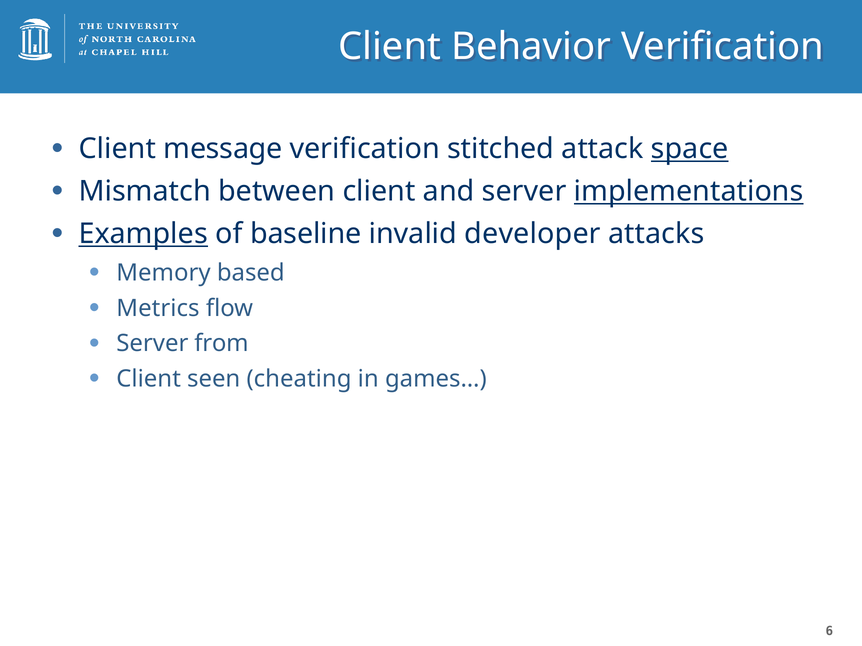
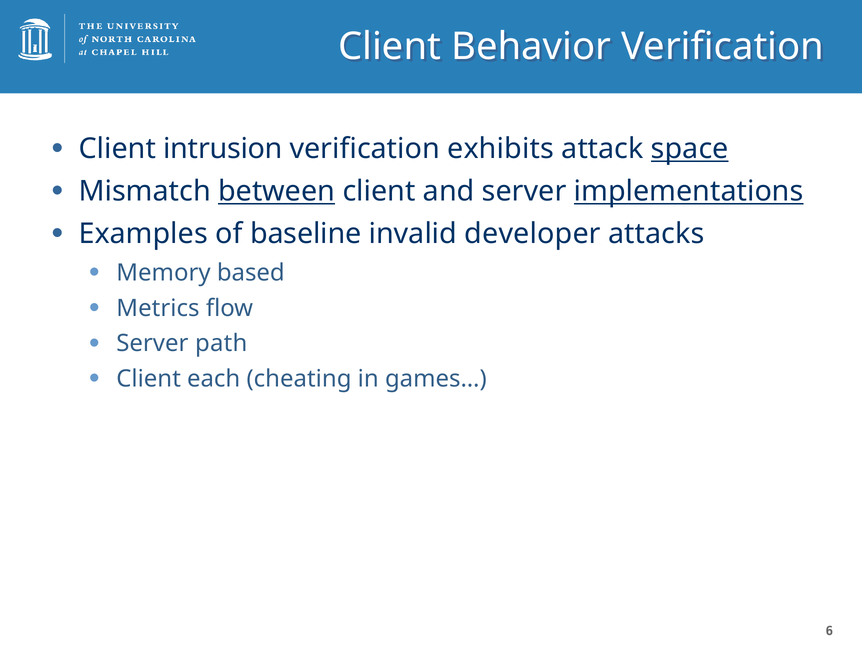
message: message -> intrusion (223, 149)
stitched: stitched -> exhibits (501, 149)
between underline: none -> present (277, 191)
Examples underline: present -> none (143, 234)
from: from -> path (221, 344)
seen: seen -> each (214, 379)
